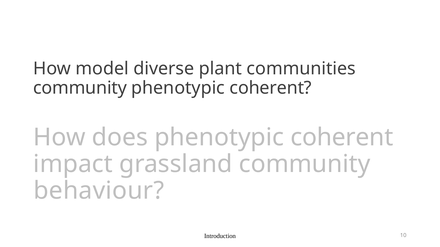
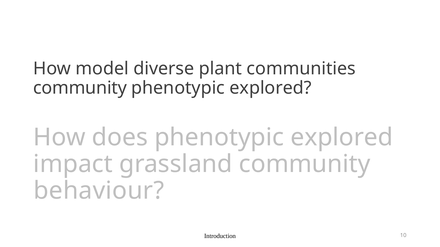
coherent: coherent -> explored (271, 88)
does phenotypic coherent: coherent -> explored (342, 138)
